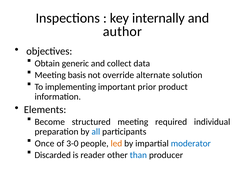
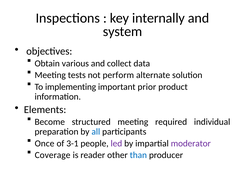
author: author -> system (123, 31)
generic: generic -> various (75, 63)
basis: basis -> tests (77, 75)
override: override -> perform (118, 75)
3-0: 3-0 -> 3-1 (72, 143)
led colour: orange -> purple (116, 143)
moderator colour: blue -> purple (191, 143)
Discarded: Discarded -> Coverage (53, 155)
